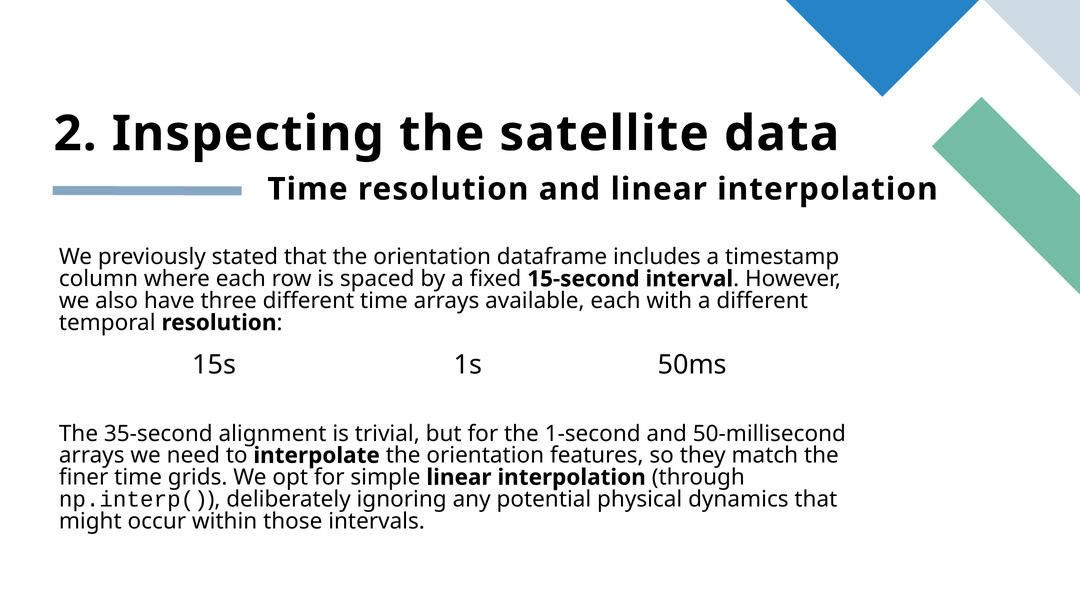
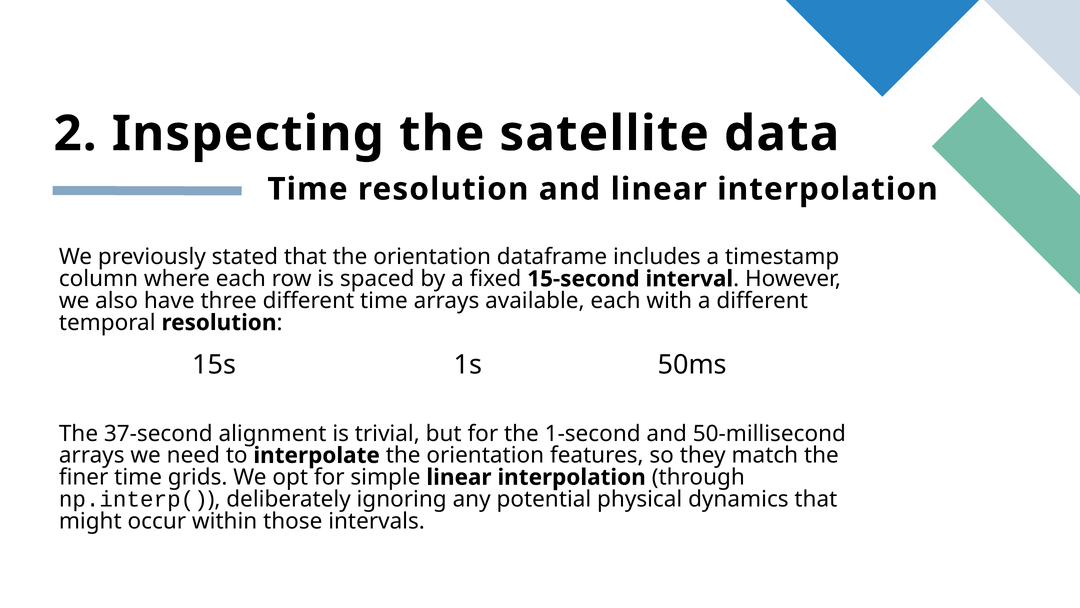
35-second: 35-second -> 37-second (158, 433)
